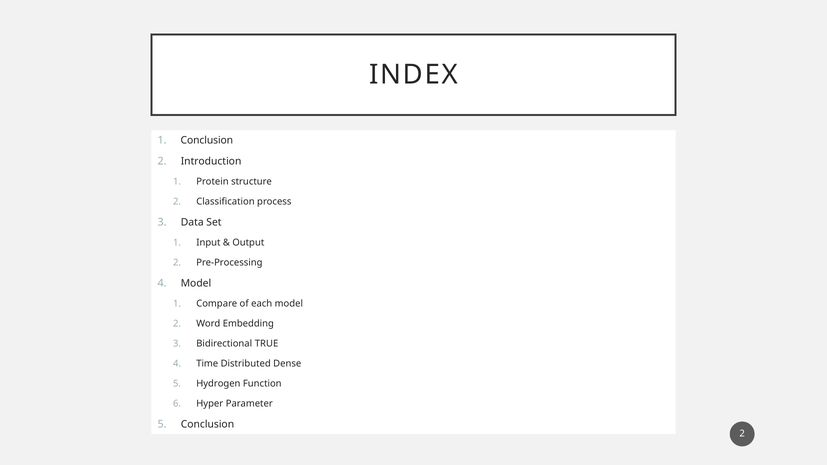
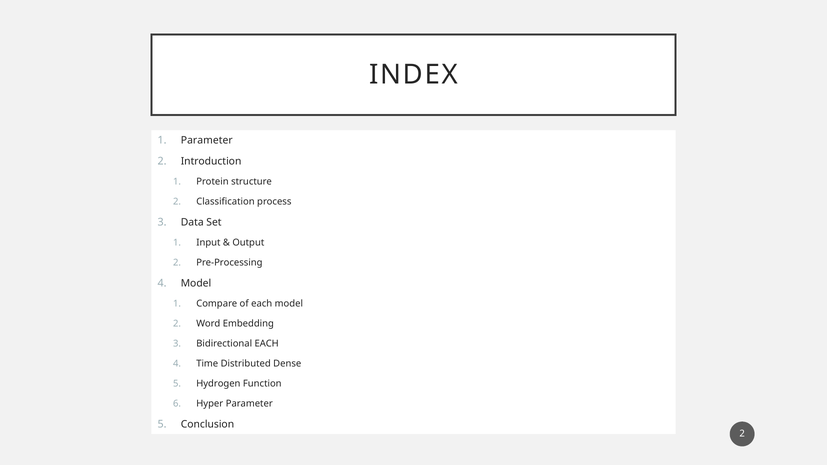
Conclusion: Conclusion -> Parameter (207, 140)
Bidirectional TRUE: TRUE -> EACH (267, 344)
